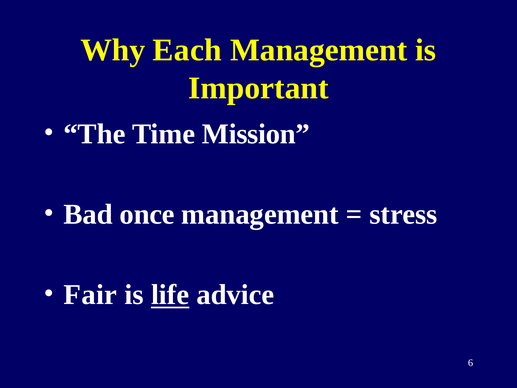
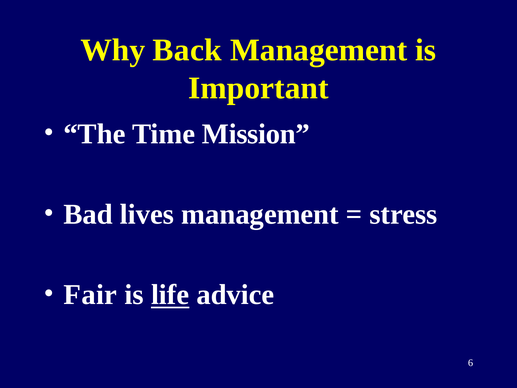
Each: Each -> Back (187, 50)
once: once -> lives (147, 214)
